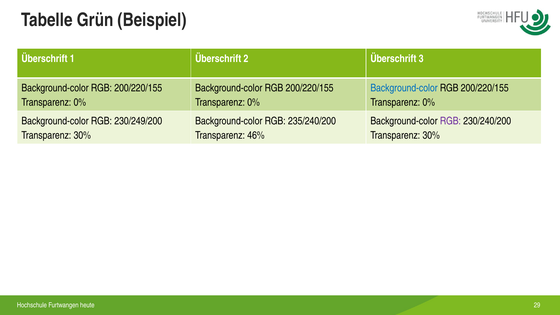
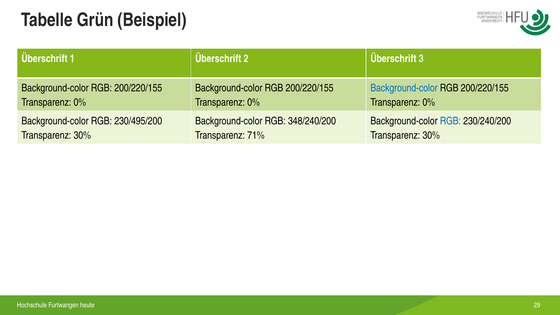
230/249/200: 230/249/200 -> 230/495/200 (138, 121)
235/240/200: 235/240/200 -> 348/240/200 (312, 121)
RGB colour: purple -> blue (450, 121)
46%: 46% -> 71% (256, 135)
